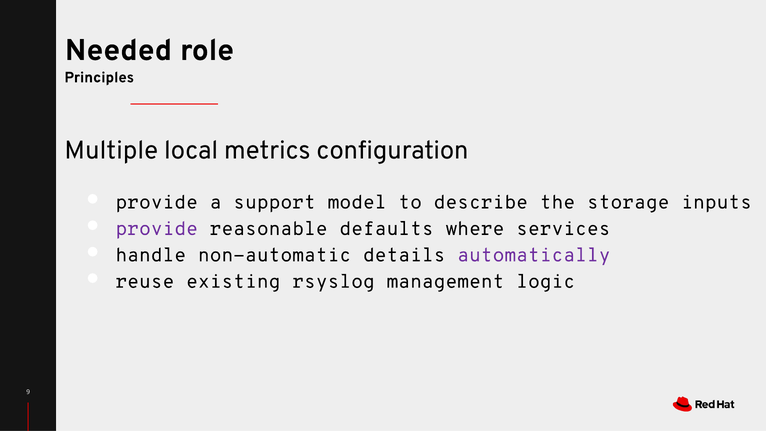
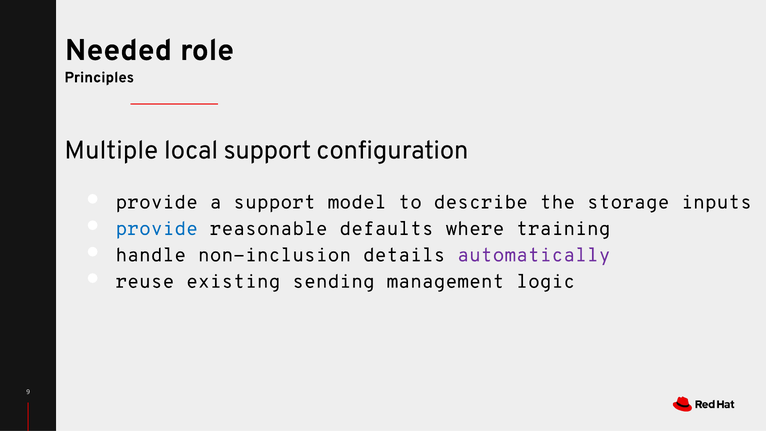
local metrics: metrics -> support (267, 150)
provide colour: purple -> blue (157, 229)
services: services -> training (563, 229)
non-automatic: non-automatic -> non-inclusion (275, 255)
rsyslog: rsyslog -> sending (334, 281)
